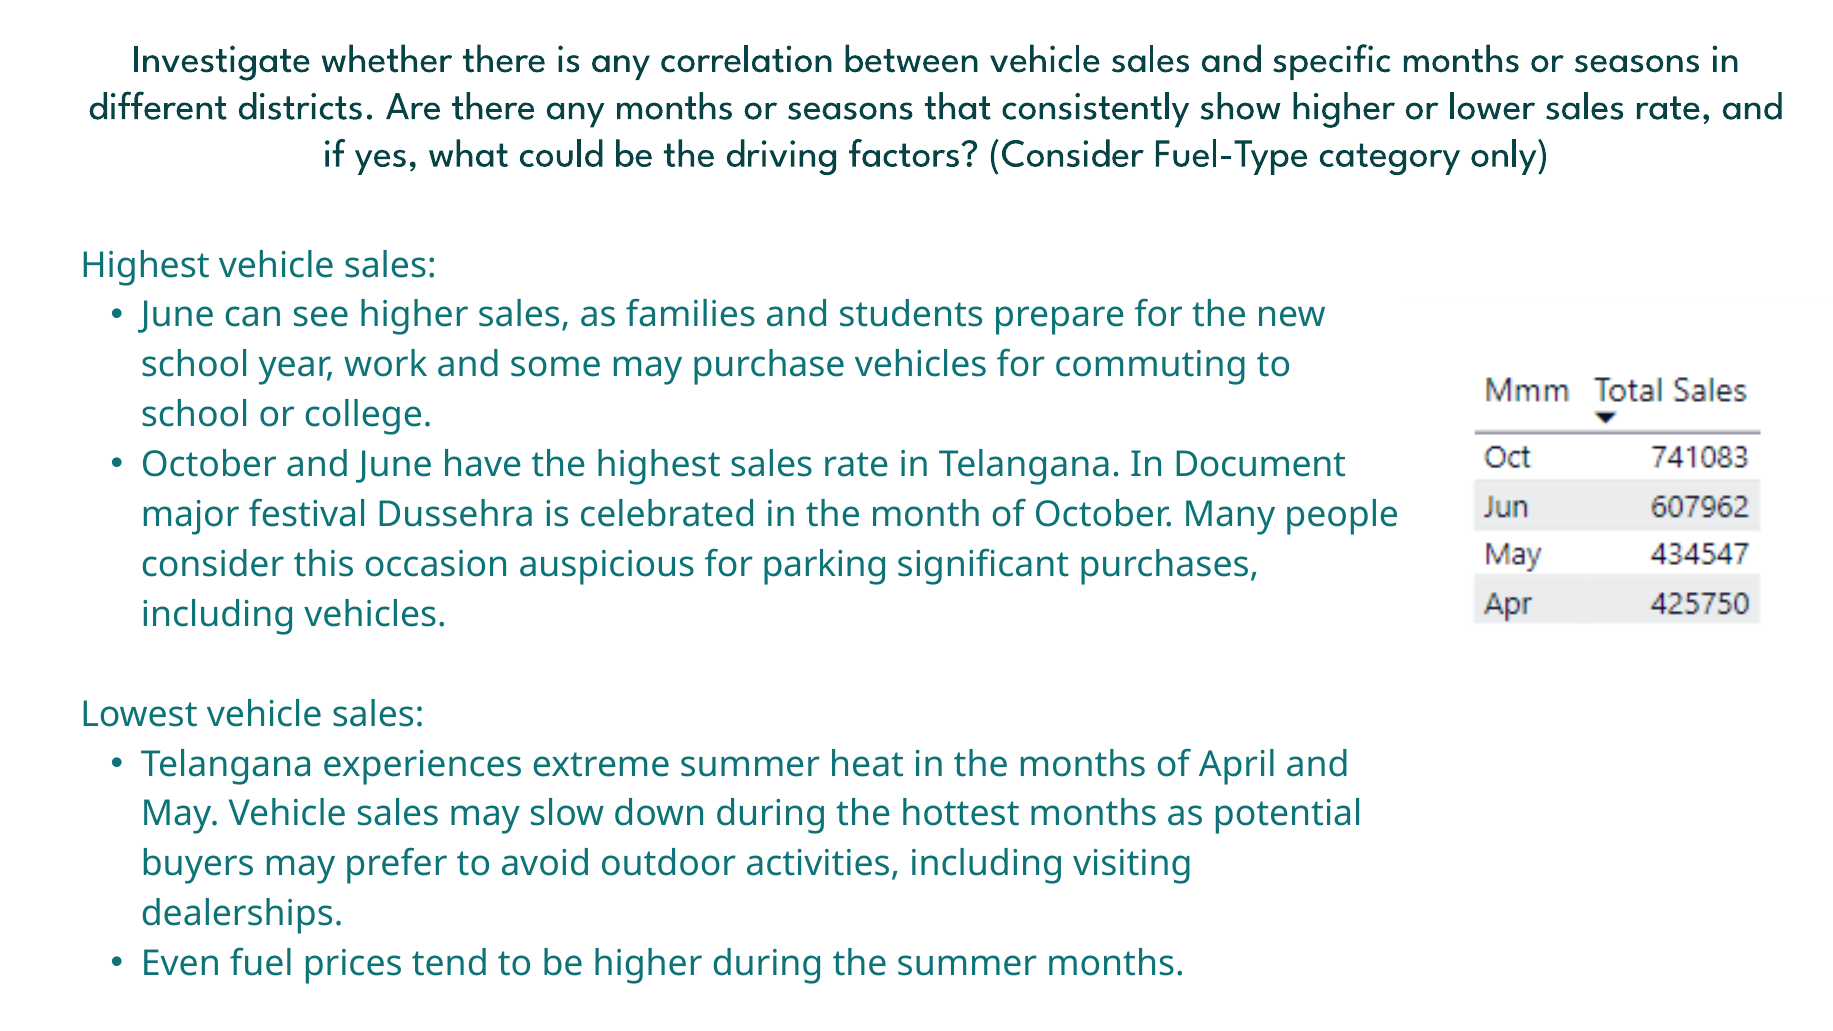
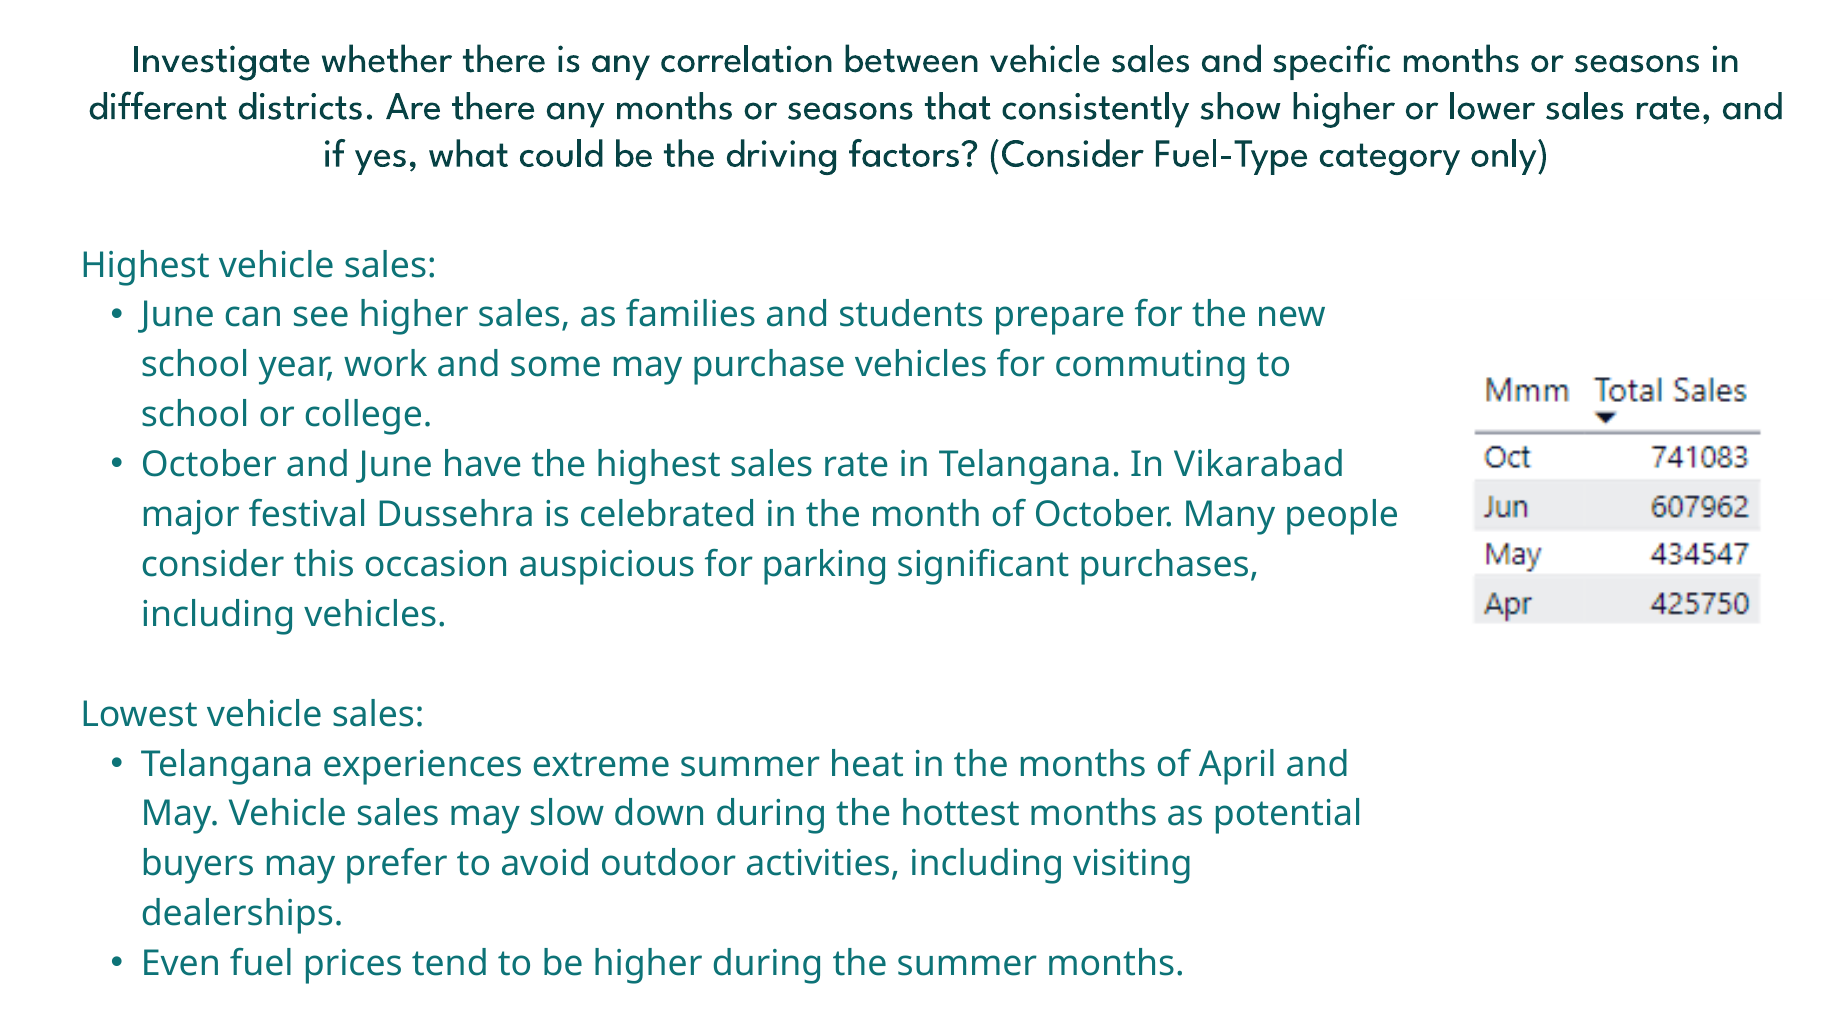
Document: Document -> Vikarabad (1259, 465)
